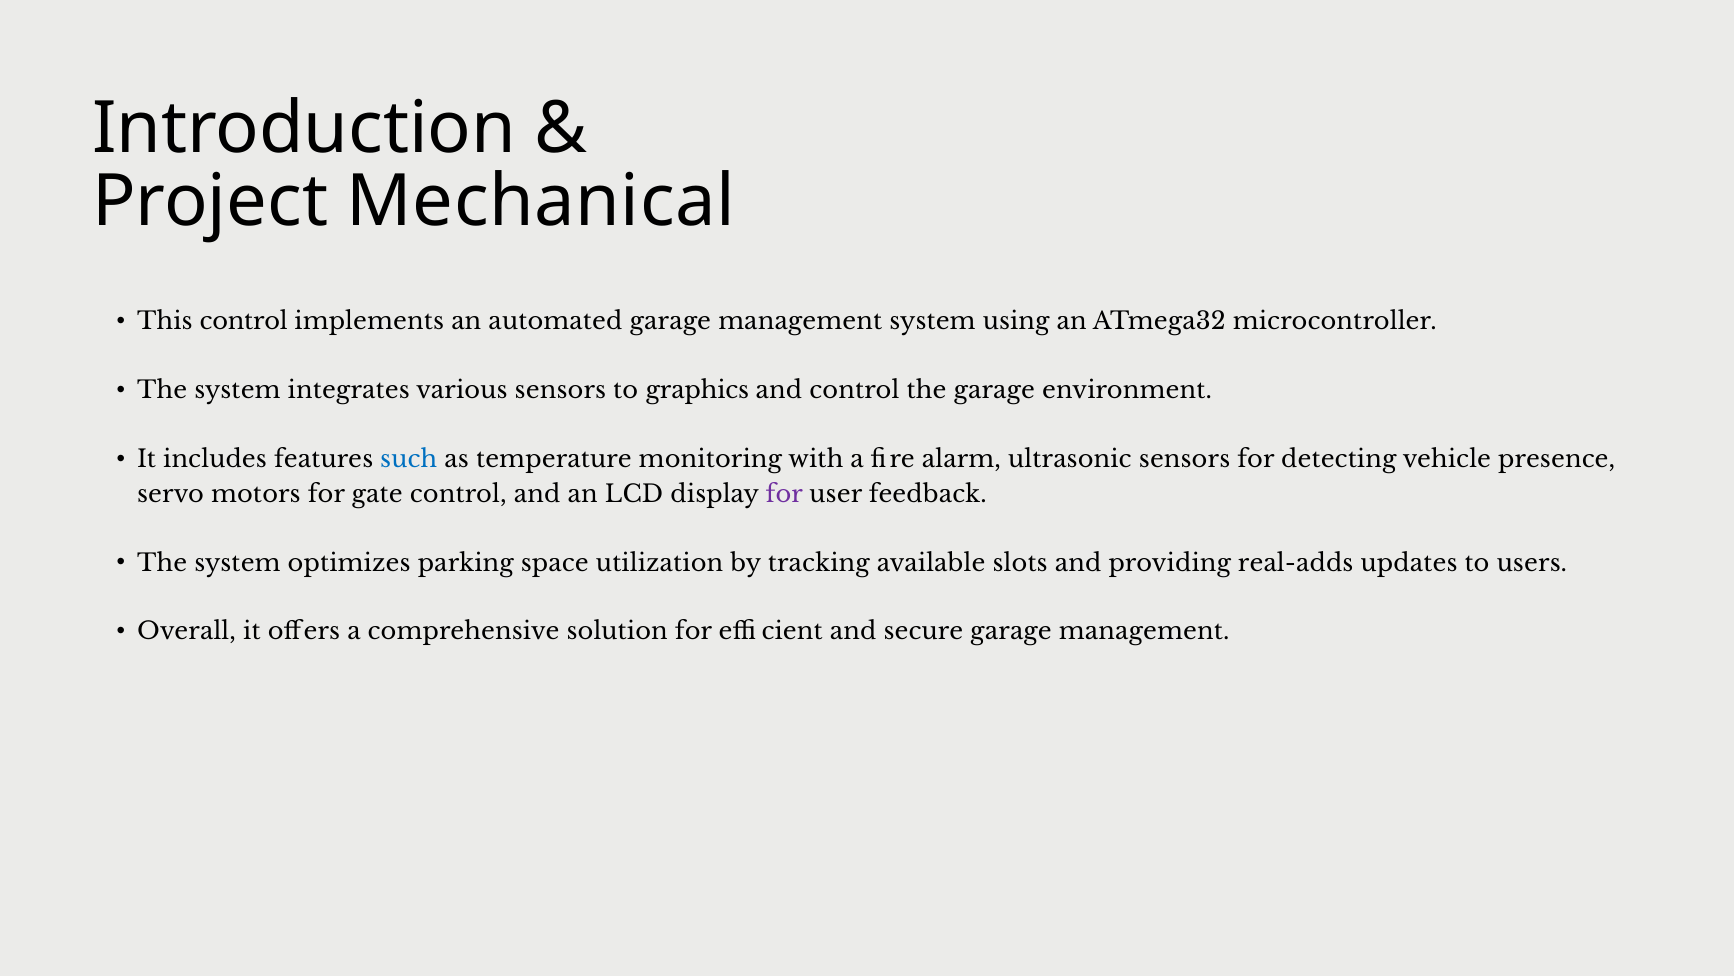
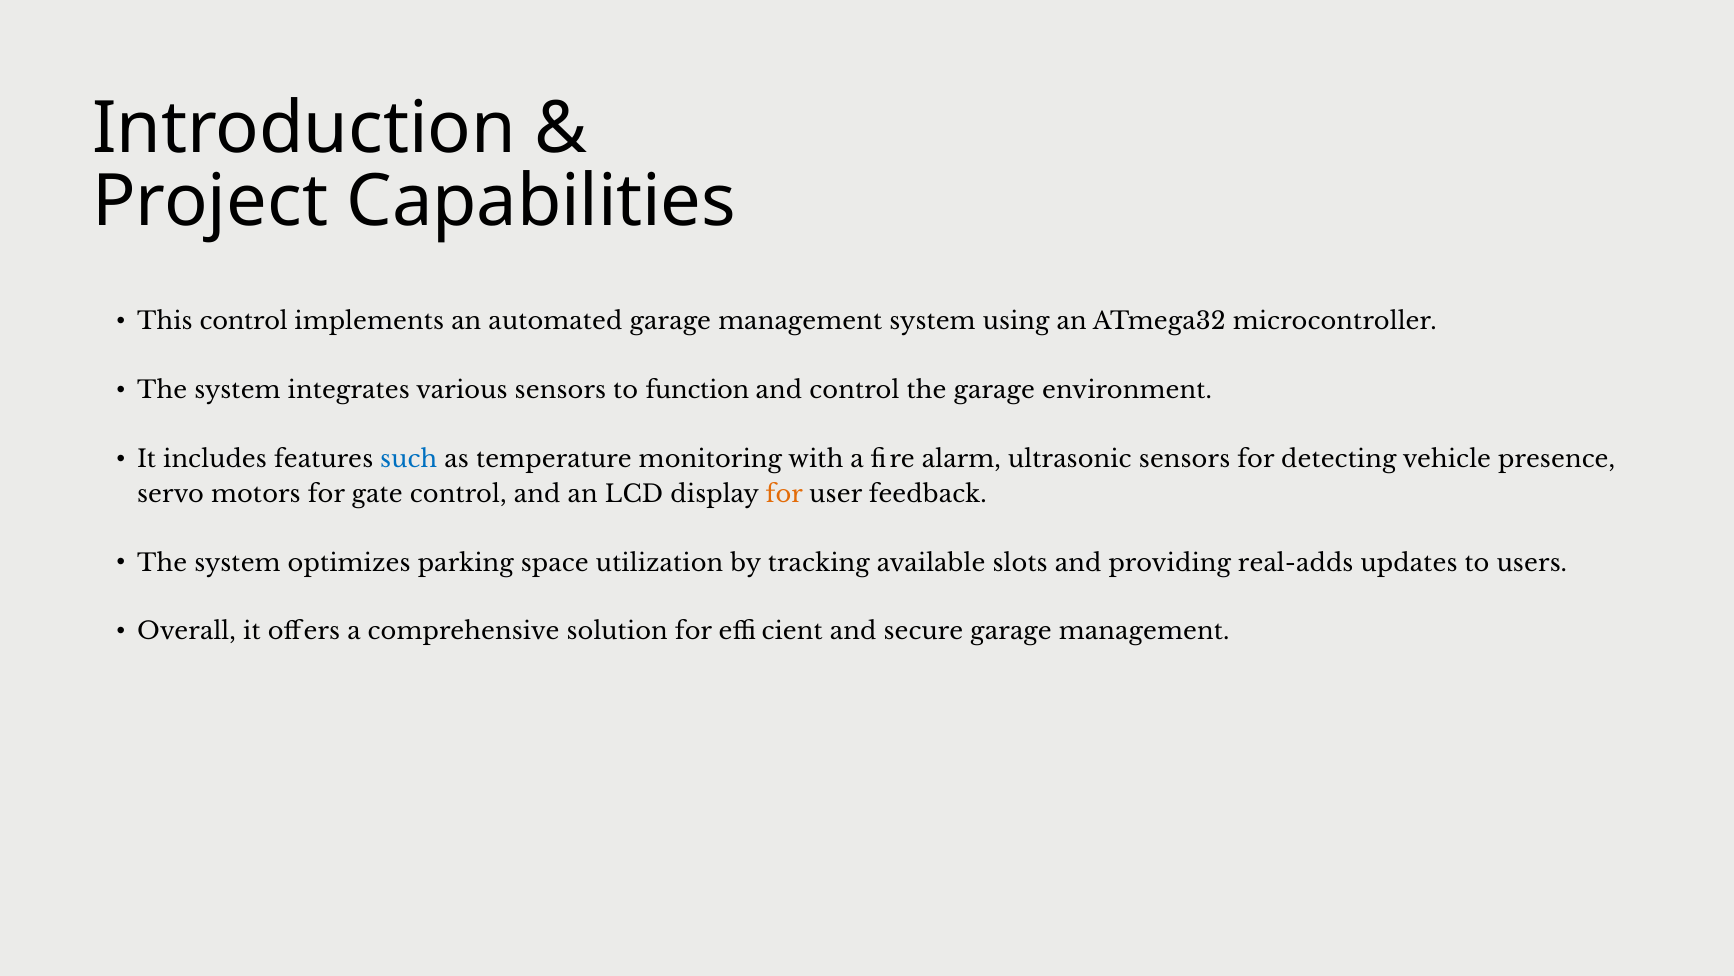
Mechanical: Mechanical -> Capabilities (541, 201)
graphics: graphics -> function (697, 391)
for colour: purple -> orange (784, 494)
